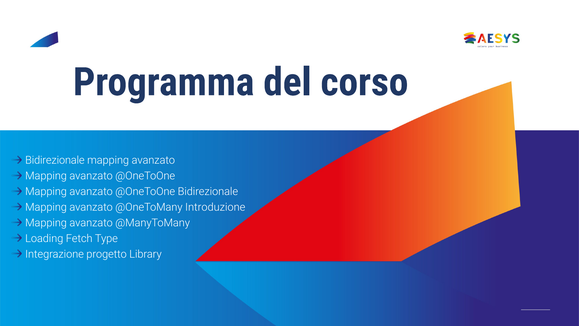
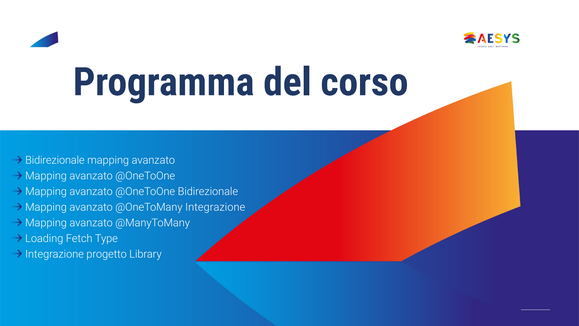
@OneToMany Introduzione: Introduzione -> Integrazione (215, 207)
